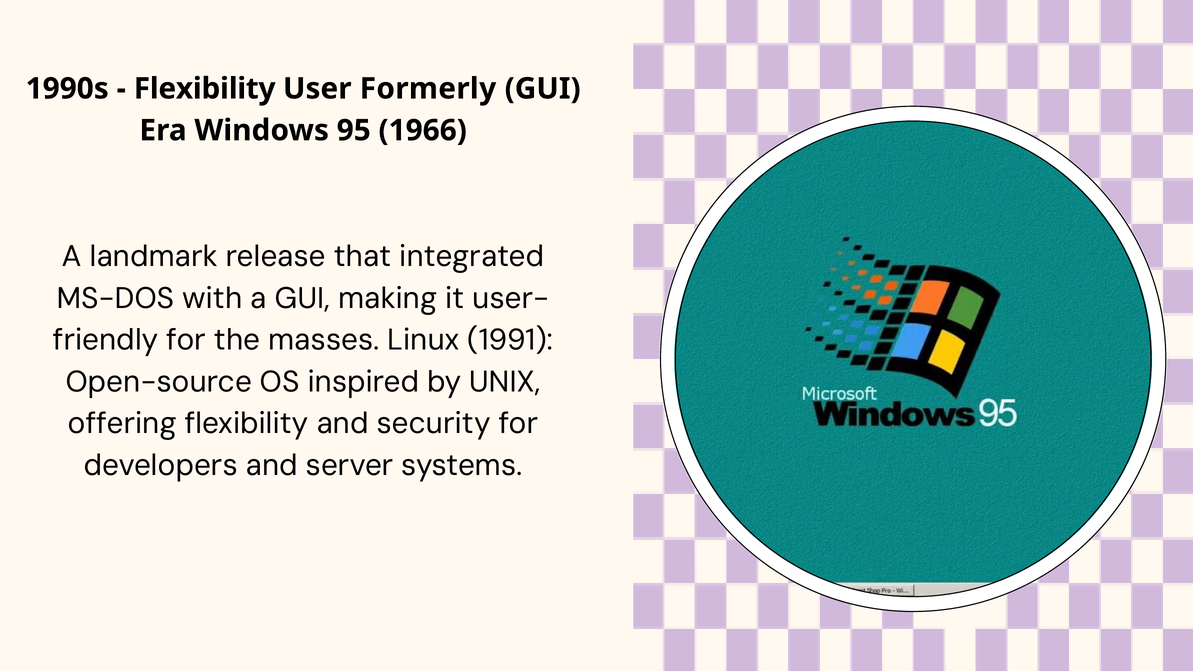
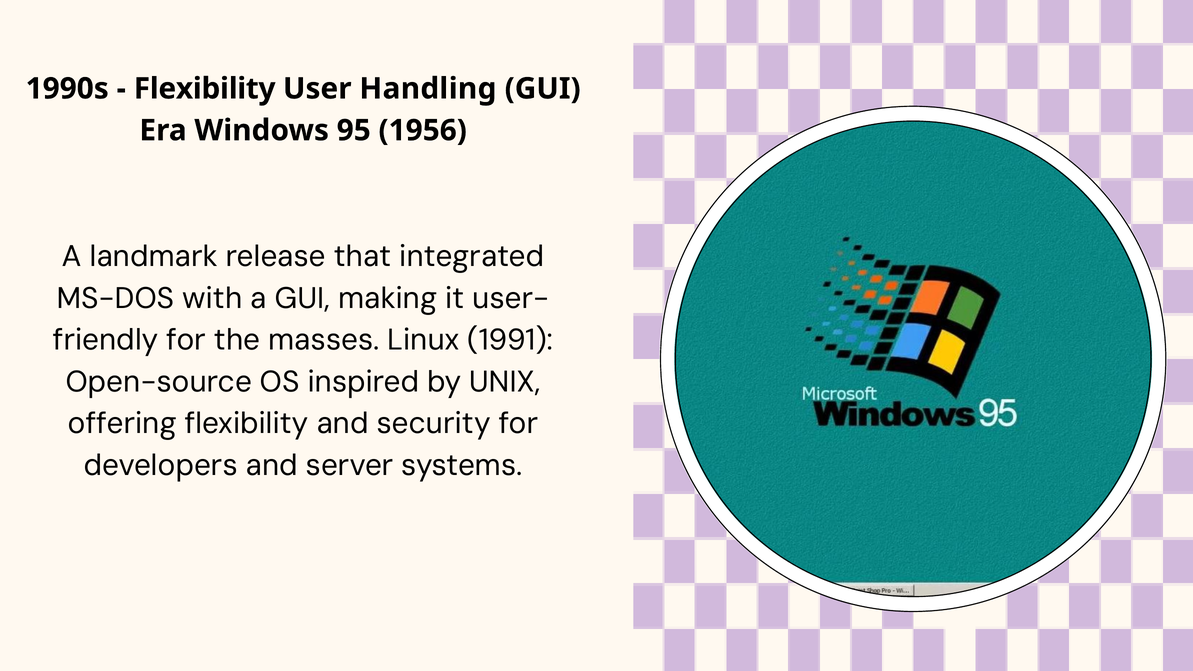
Formerly: Formerly -> Handling (428, 89)
1966: 1966 -> 1956 (423, 130)
